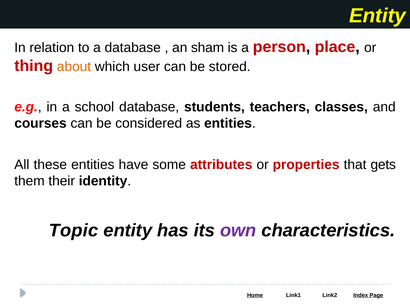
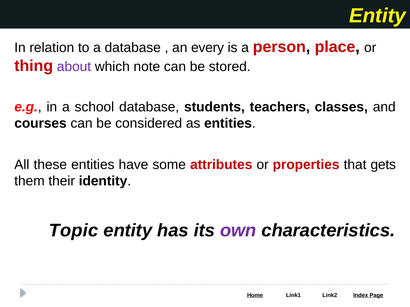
sham: sham -> every (208, 48)
about colour: orange -> purple (74, 67)
user: user -> note (147, 67)
